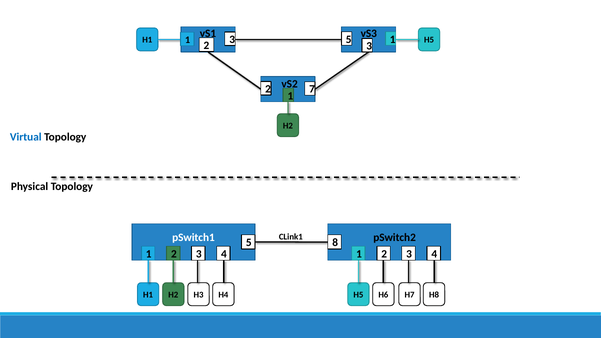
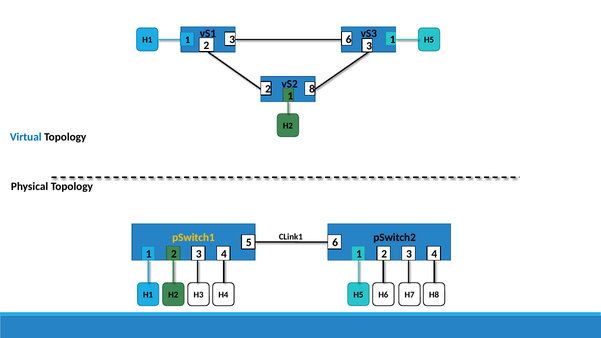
3 5: 5 -> 6 (349, 39)
7: 7 -> 8 (312, 89)
pSwitch1 colour: white -> yellow (193, 238)
5 8: 8 -> 6 (335, 243)
